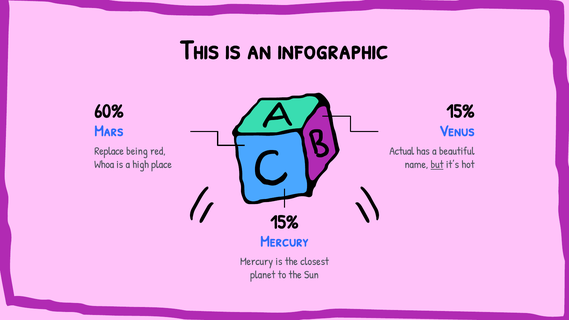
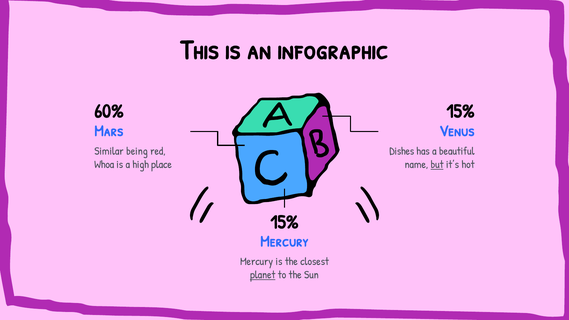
Replace: Replace -> Similar (109, 151)
Actual: Actual -> Dishes (402, 151)
planet underline: none -> present (263, 275)
